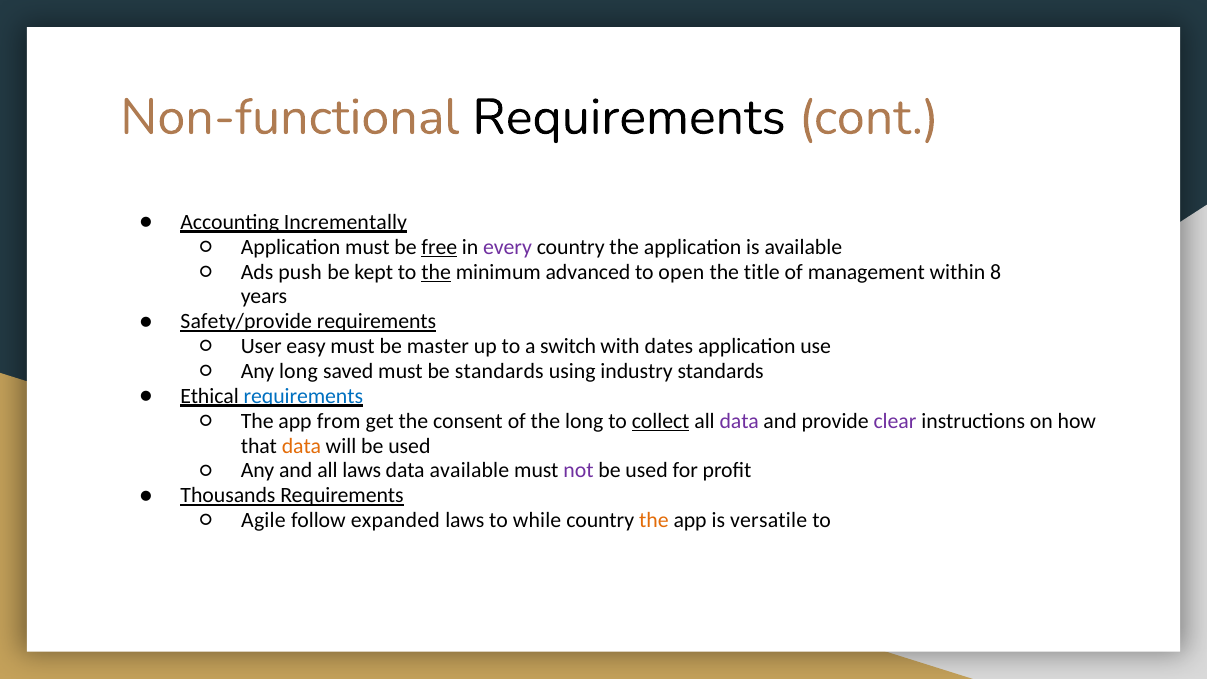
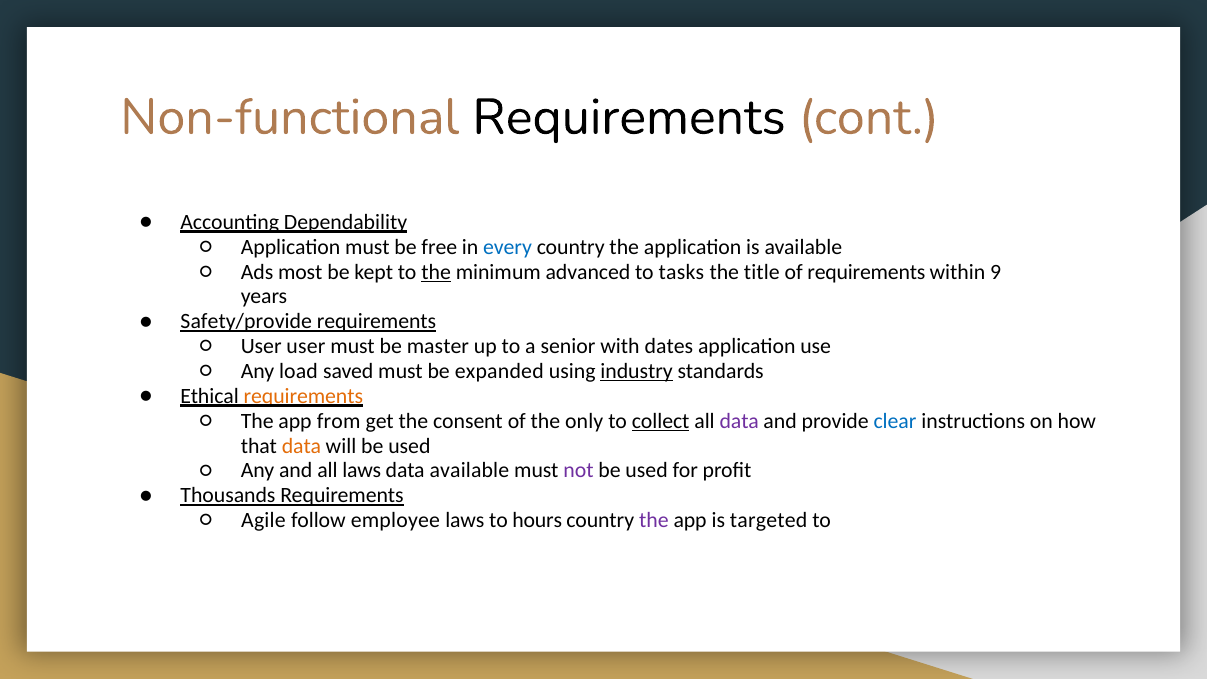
Incrementally: Incrementally -> Dependability (346, 222)
free underline: present -> none (439, 247)
every colour: purple -> blue (508, 247)
push: push -> most (300, 272)
open: open -> tasks (681, 272)
of management: management -> requirements (866, 272)
8: 8 -> 9 (996, 272)
User easy: easy -> user (306, 346)
switch: switch -> senior (568, 346)
Any long: long -> load (298, 371)
be standards: standards -> expanded (499, 371)
industry underline: none -> present (637, 371)
requirements colour: blue -> orange (303, 396)
the long: long -> only (584, 421)
clear colour: purple -> blue (895, 421)
expanded: expanded -> employee (395, 520)
while: while -> hours (537, 520)
the colour: orange -> purple (654, 520)
versatile: versatile -> targeted (769, 520)
